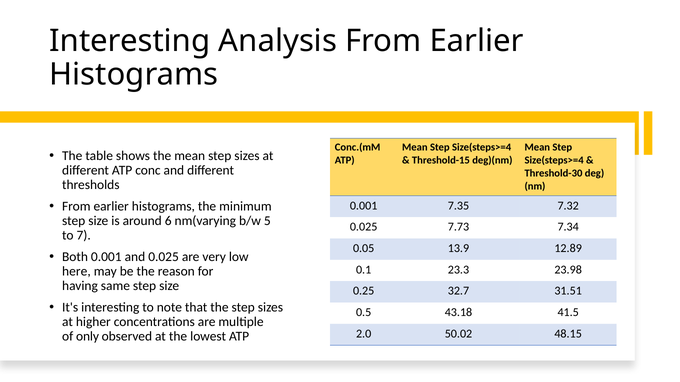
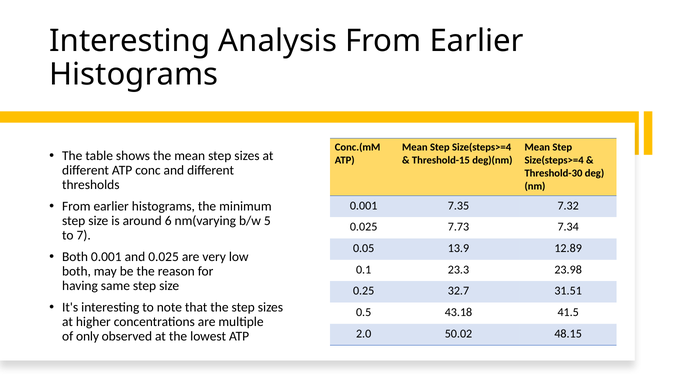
here: here -> both (76, 272)
